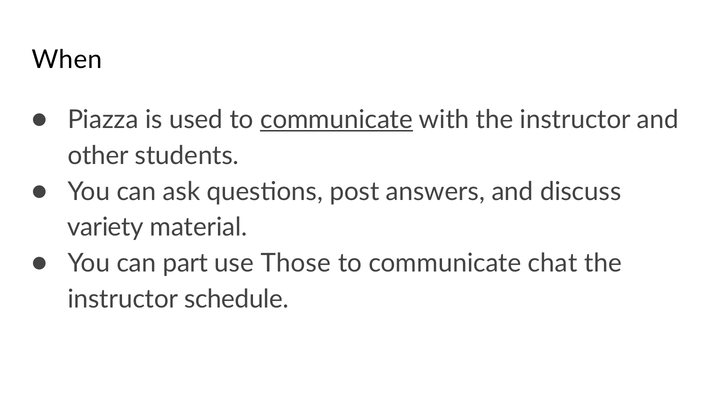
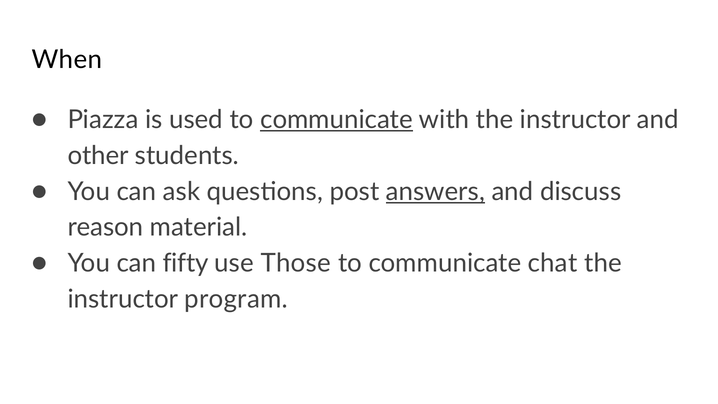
answers underline: none -> present (435, 191)
variety: variety -> reason (105, 227)
part: part -> fifty (186, 263)
schedule: schedule -> program (236, 299)
